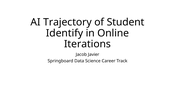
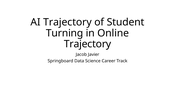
Identify: Identify -> Turning (65, 33)
Iterations: Iterations -> Trajectory (88, 44)
